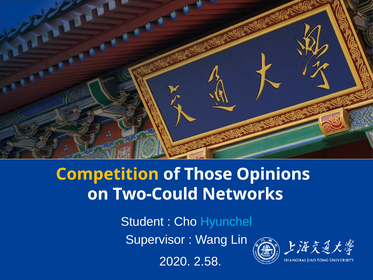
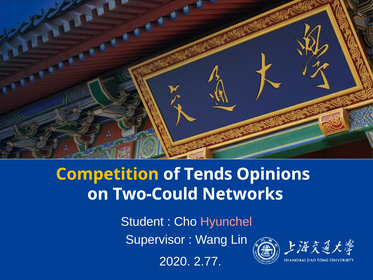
Those: Those -> Tends (208, 174)
Hyunchel colour: light blue -> pink (226, 222)
2.58: 2.58 -> 2.77 (208, 261)
